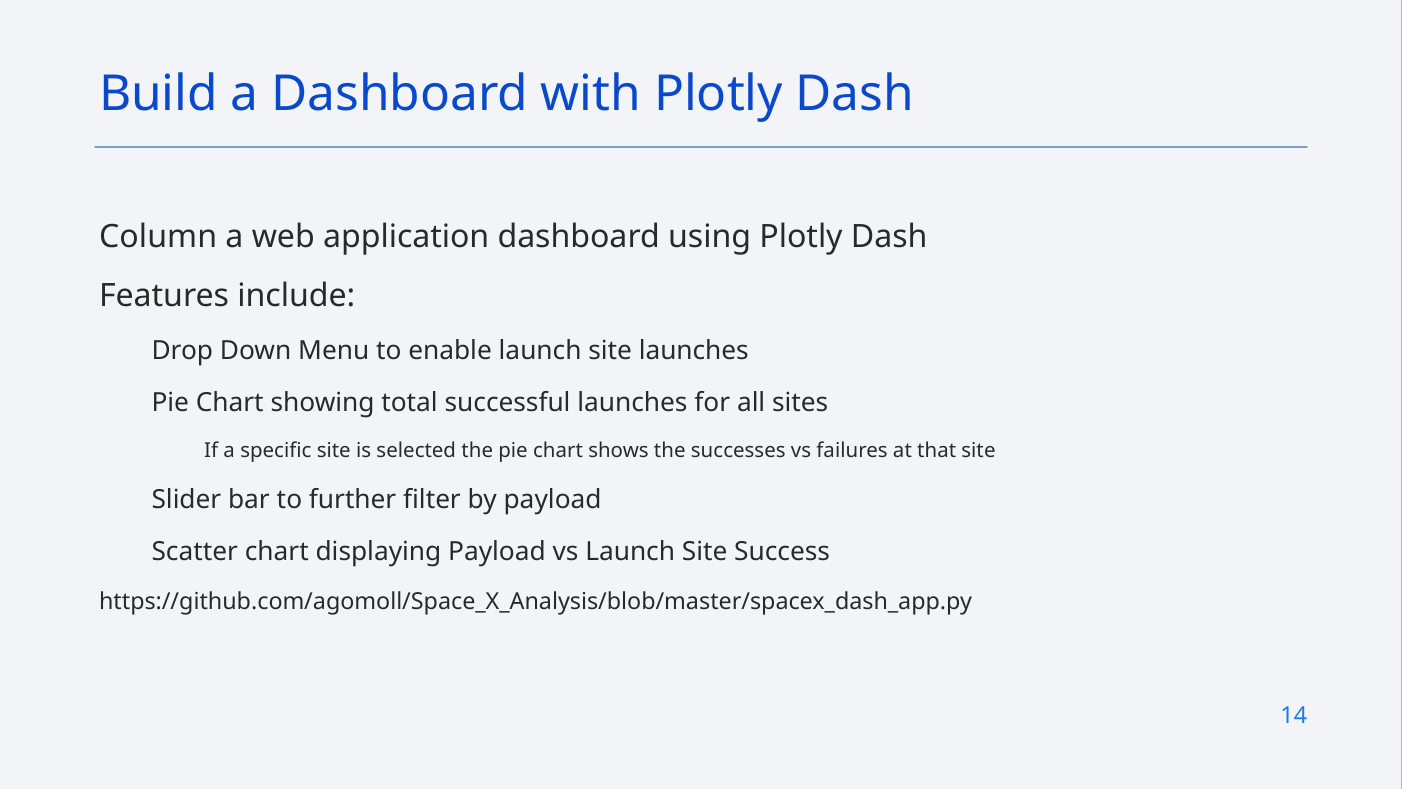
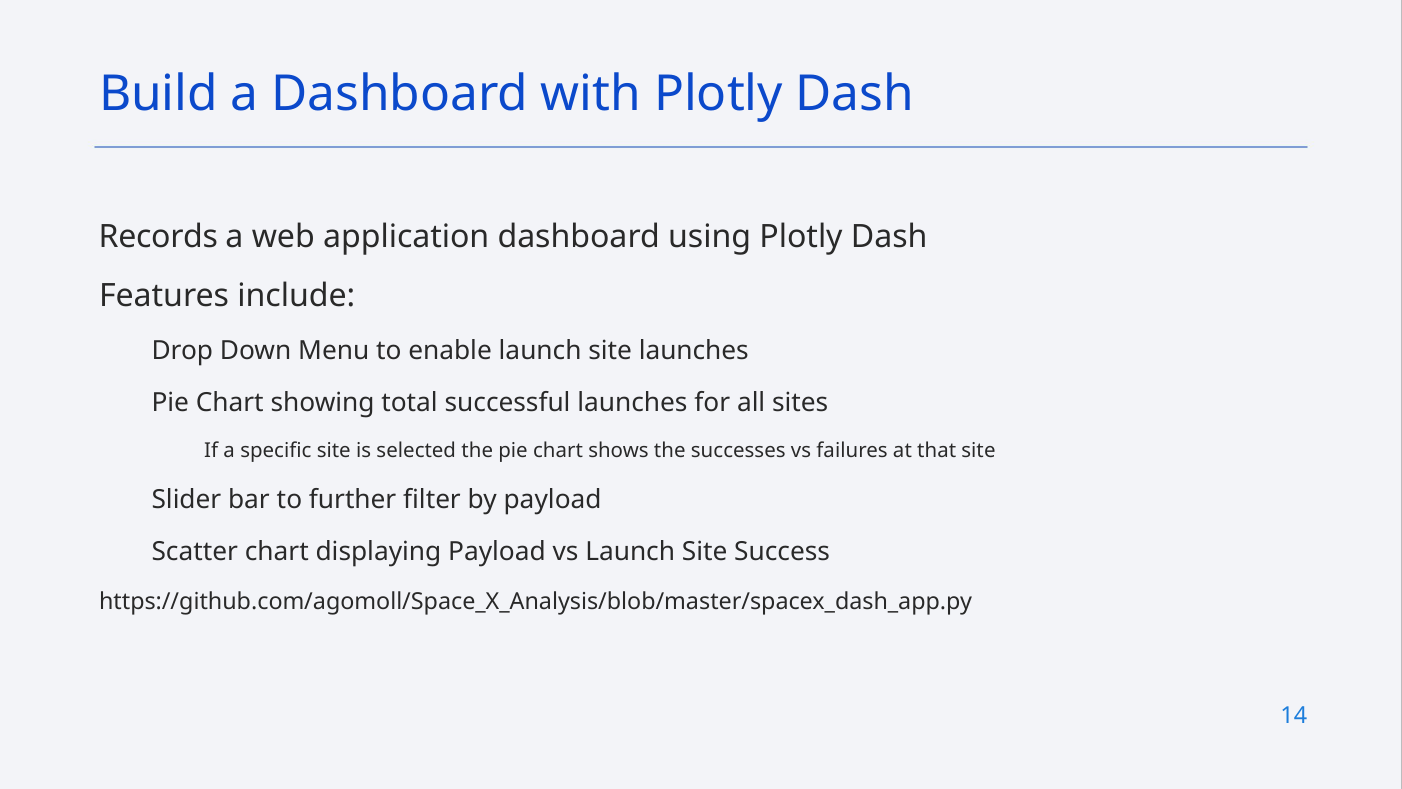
Column: Column -> Records (158, 237)
